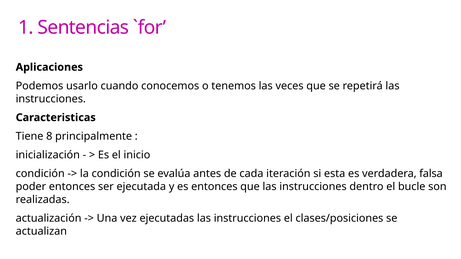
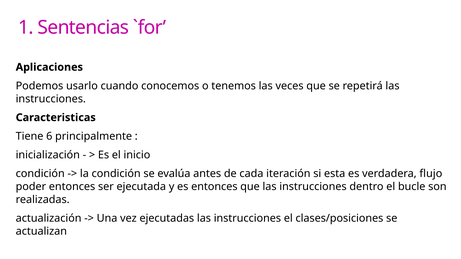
8: 8 -> 6 (49, 136)
falsa: falsa -> flujo (431, 174)
